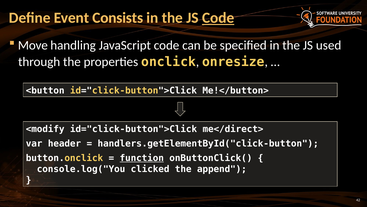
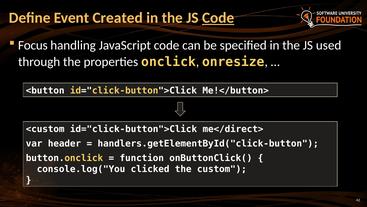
Consists: Consists -> Created (118, 18)
Move: Move -> Focus (33, 45)
<modify: <modify -> <custom (45, 129)
function underline: present -> none (142, 158)
append: append -> custom (222, 169)
